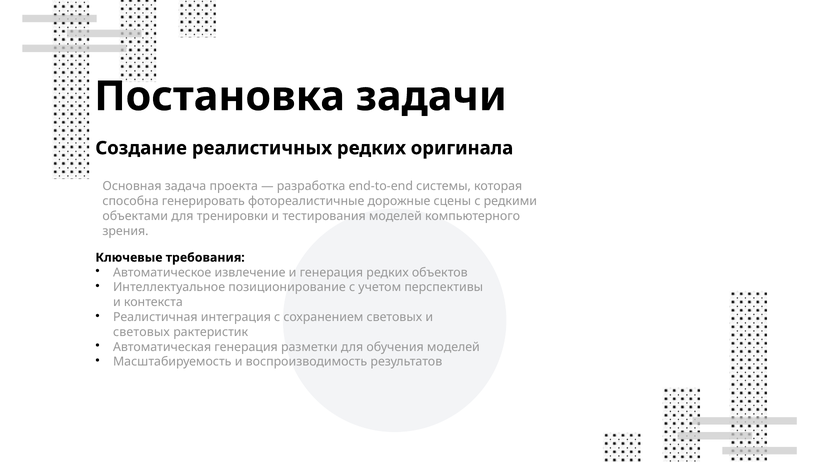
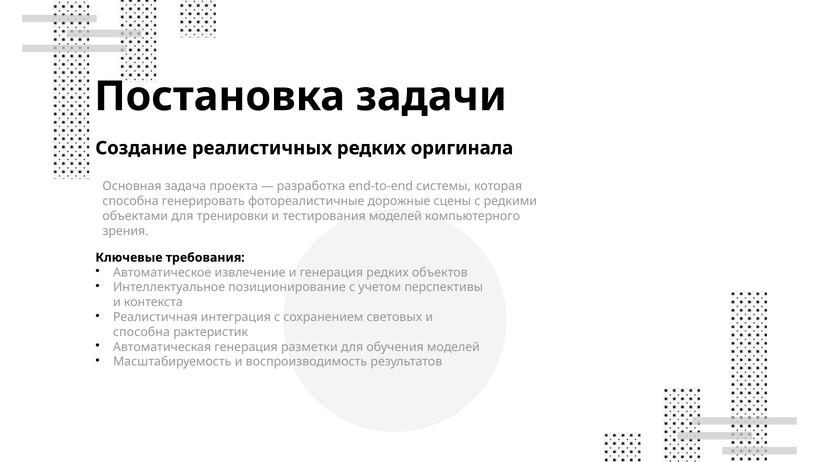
световых: световых -> способна (141, 332)
